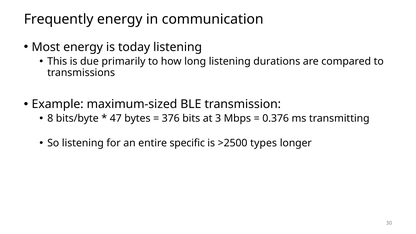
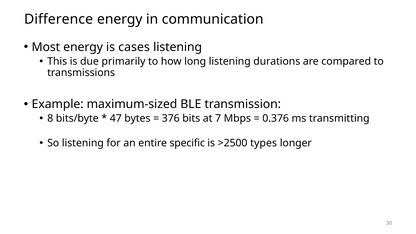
Frequently: Frequently -> Difference (59, 19)
today: today -> cases (134, 47)
3: 3 -> 7 (218, 119)
